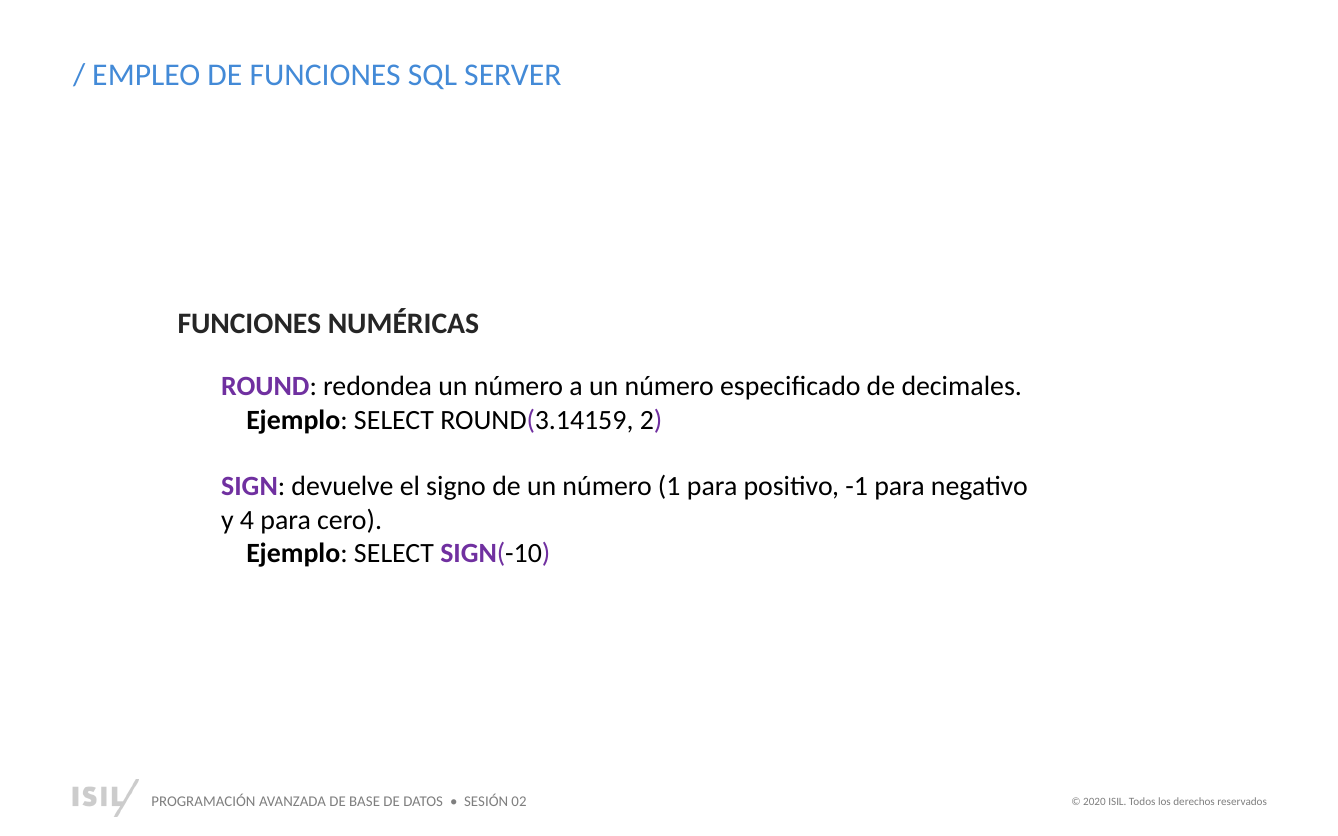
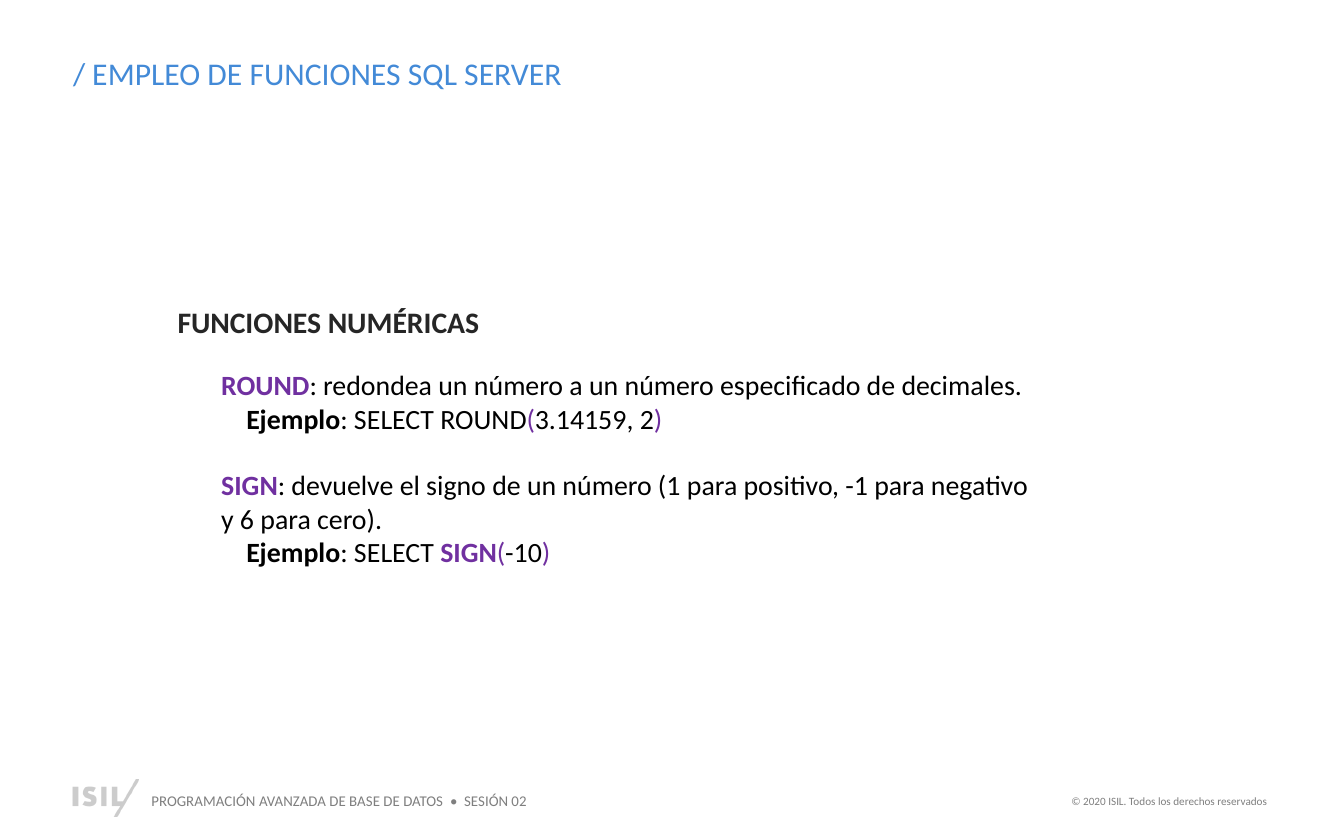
4: 4 -> 6 (247, 520)
